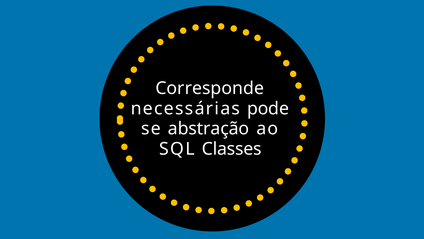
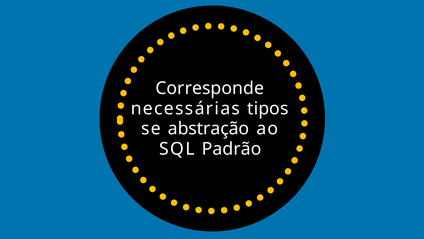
pode: pode -> tipos (268, 108)
Classes: Classes -> Padrão (232, 149)
